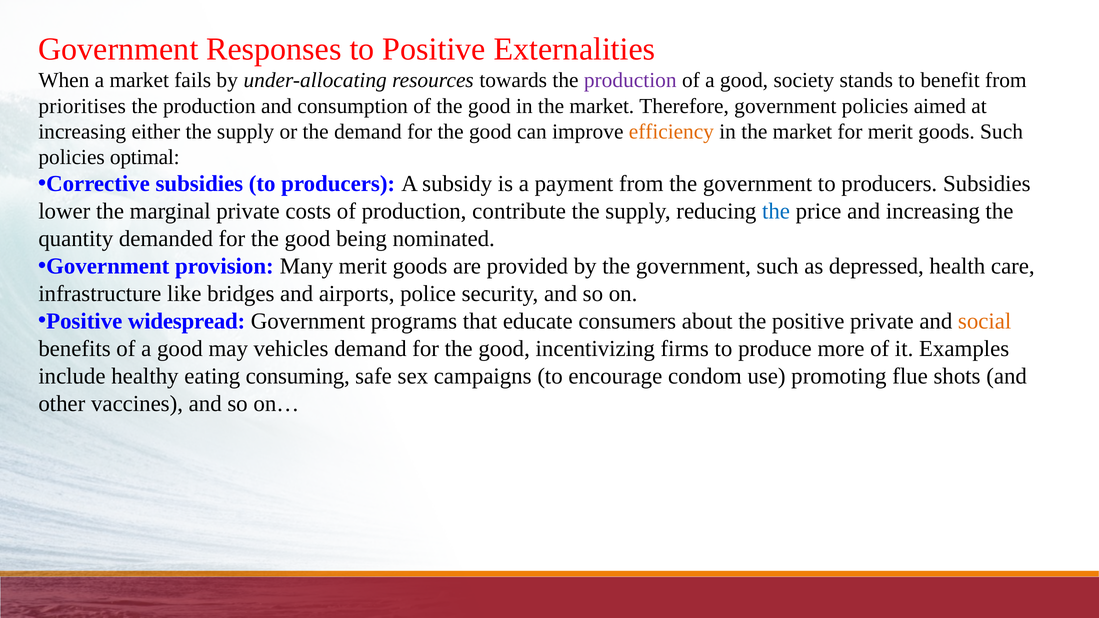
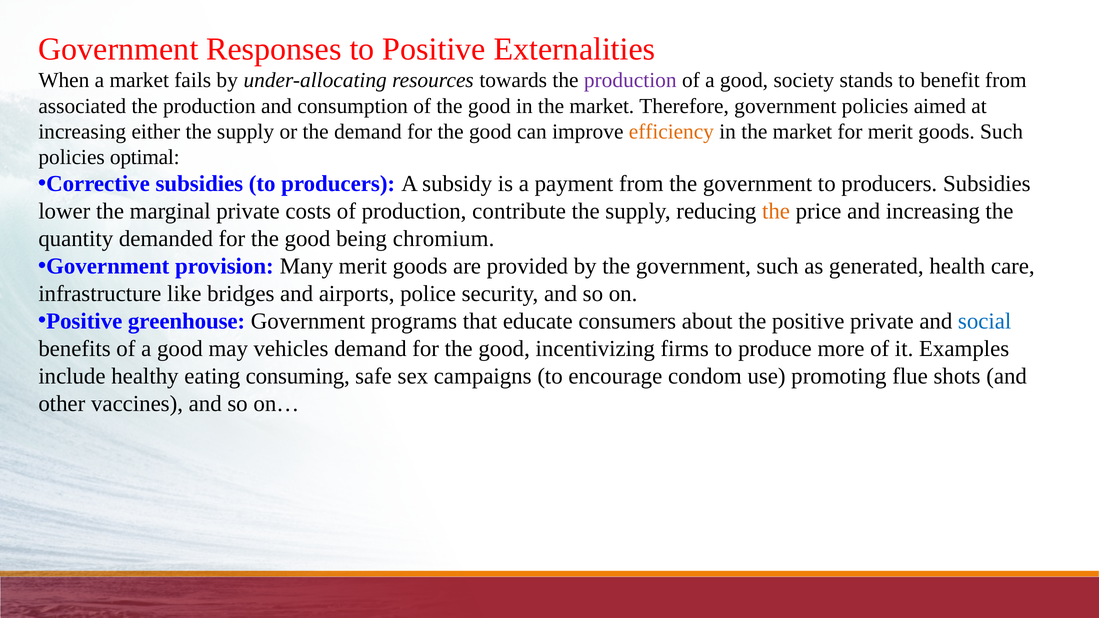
prioritises: prioritises -> associated (82, 106)
the colour: blue -> orange (776, 211)
nominated: nominated -> chromium (444, 239)
depressed: depressed -> generated (876, 266)
widespread: widespread -> greenhouse (187, 321)
social colour: orange -> blue (985, 321)
